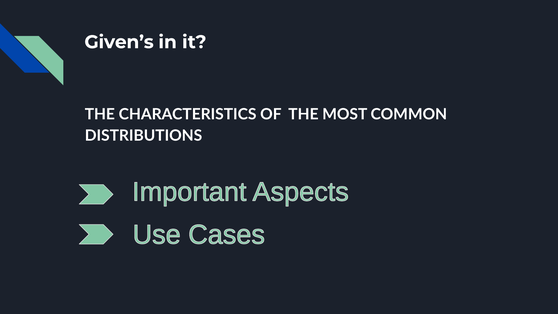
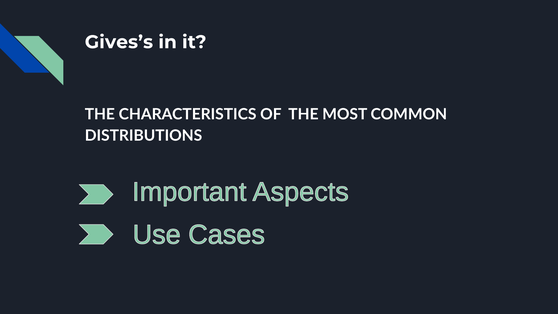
Given’s: Given’s -> Gives’s (119, 42)
